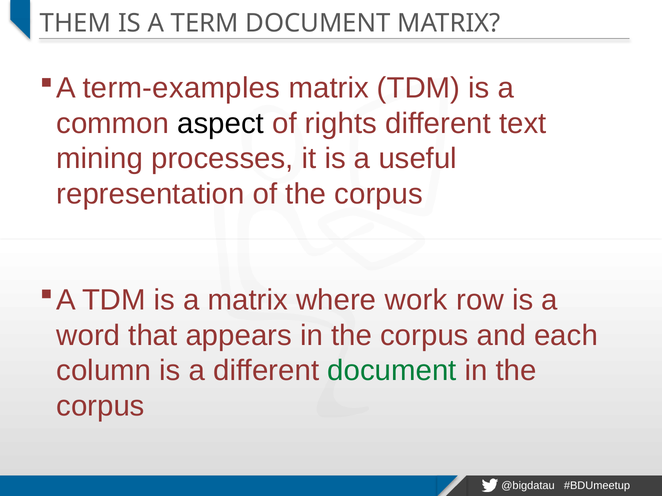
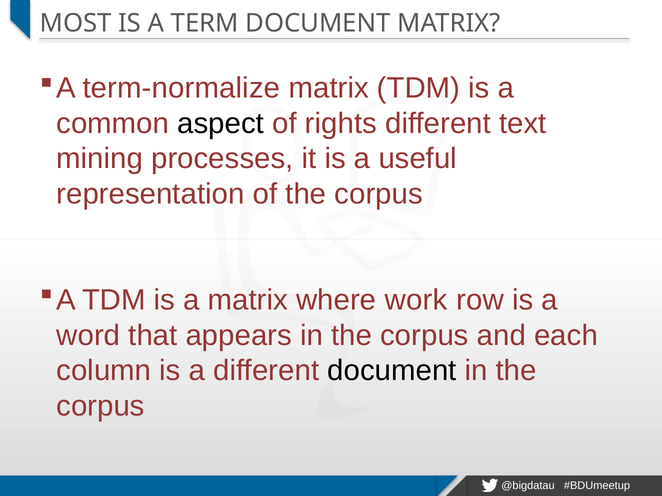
THEM: THEM -> MOST (76, 23)
term-examples: term-examples -> term-normalize (181, 88)
document colour: green -> black (392, 371)
